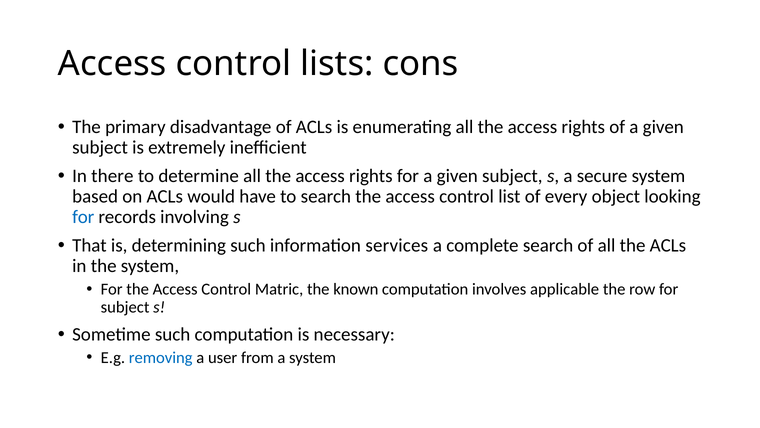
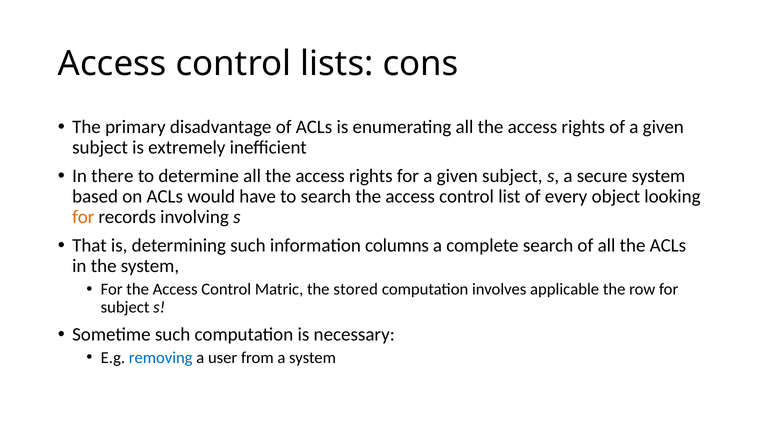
for colour: blue -> orange (83, 217)
services: services -> columns (397, 245)
known: known -> stored (356, 289)
